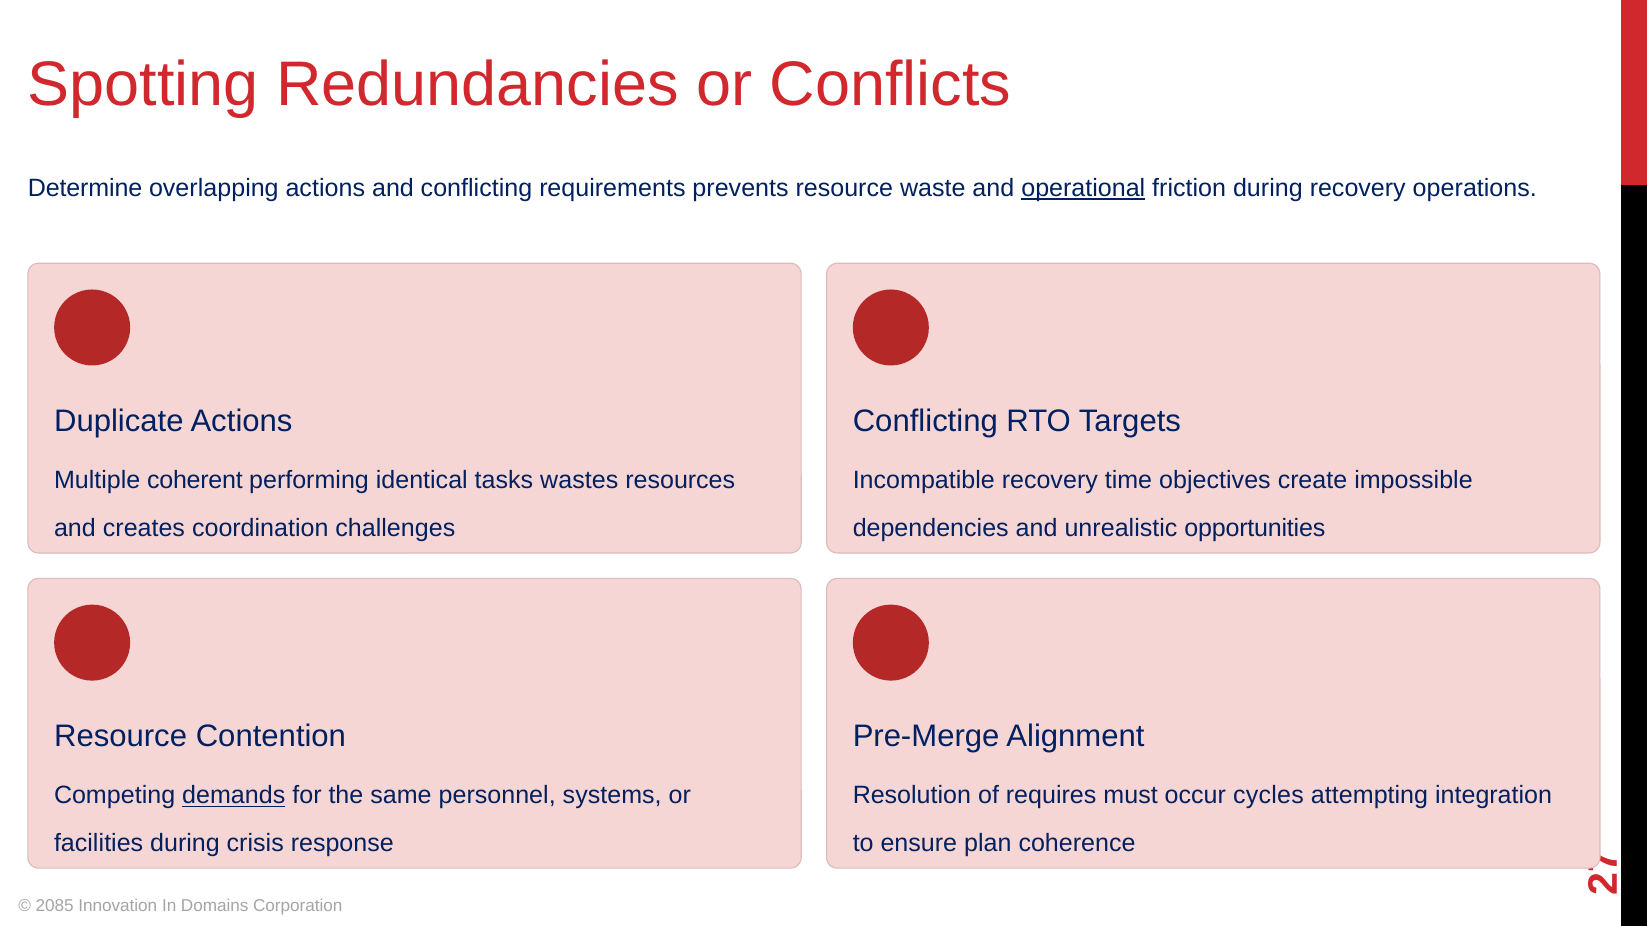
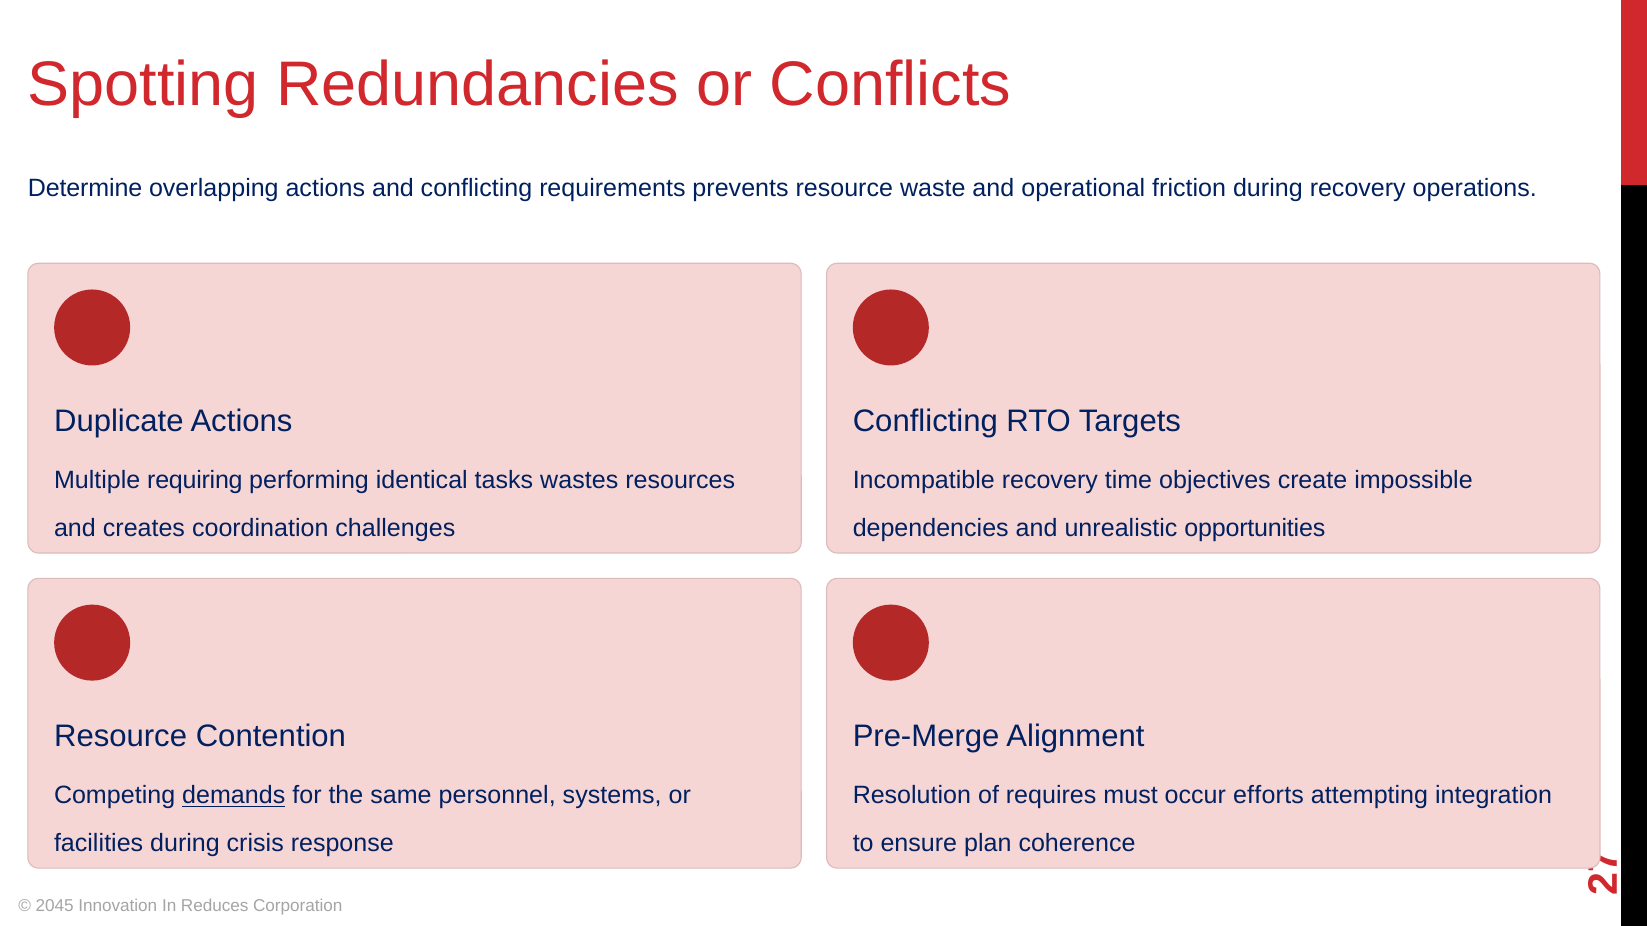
operational underline: present -> none (1083, 188)
coherent: coherent -> requiring (195, 481)
cycles: cycles -> efforts (1269, 796)
2085: 2085 -> 2045 (55, 906)
Domains: Domains -> Reduces (215, 906)
